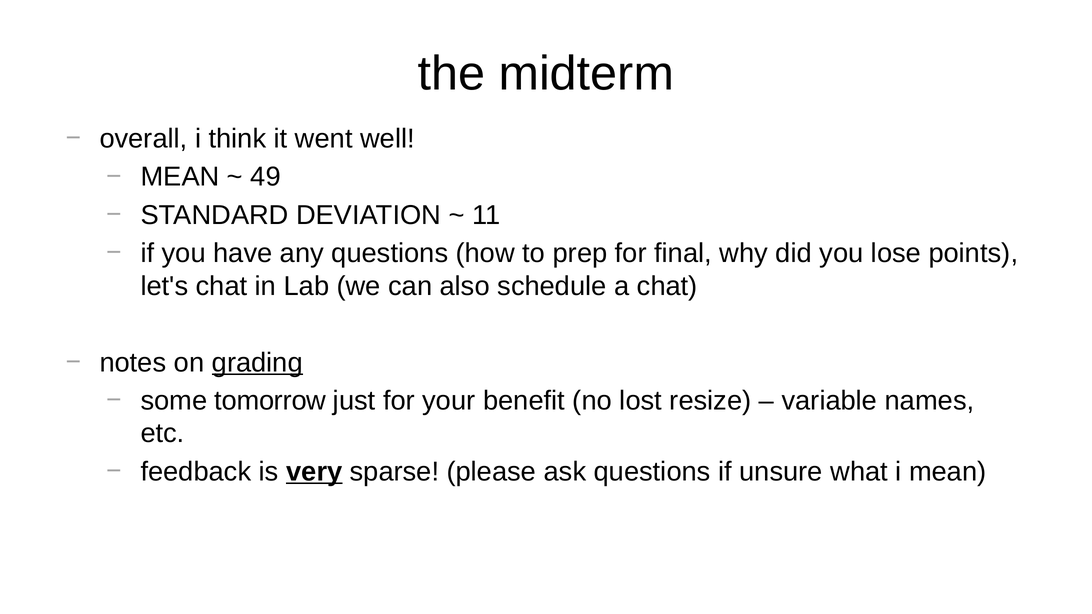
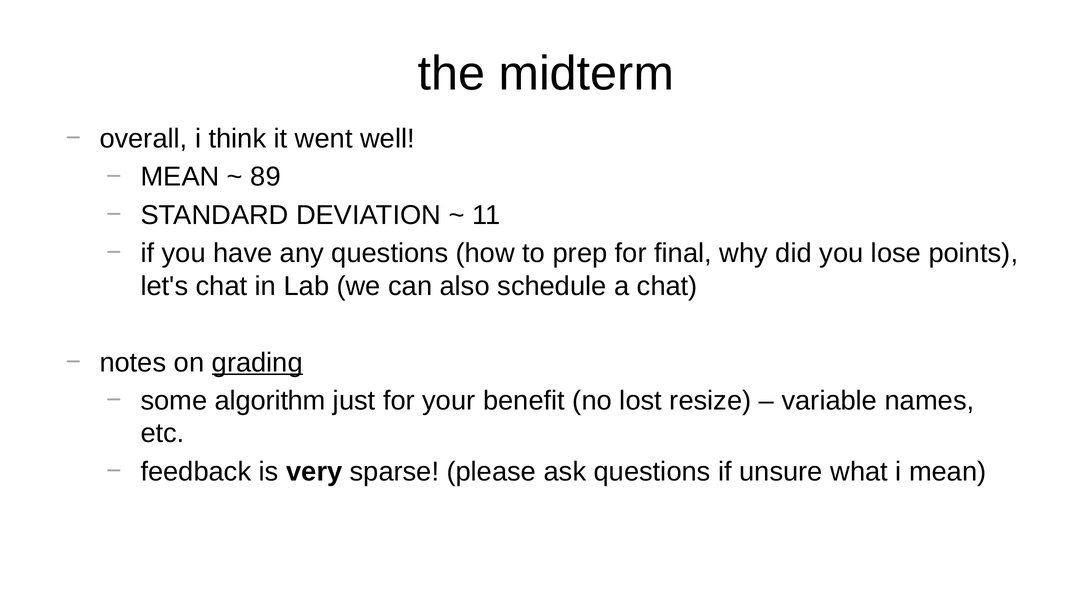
49: 49 -> 89 (266, 177)
tomorrow: tomorrow -> algorithm (270, 401)
very underline: present -> none (314, 472)
